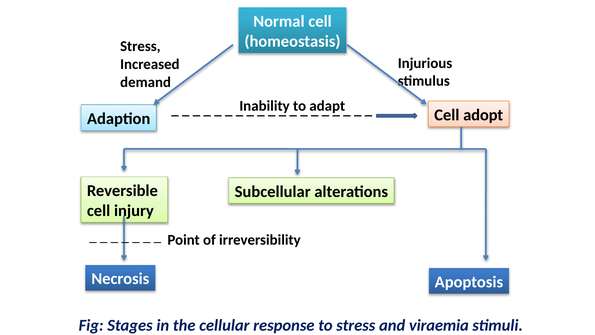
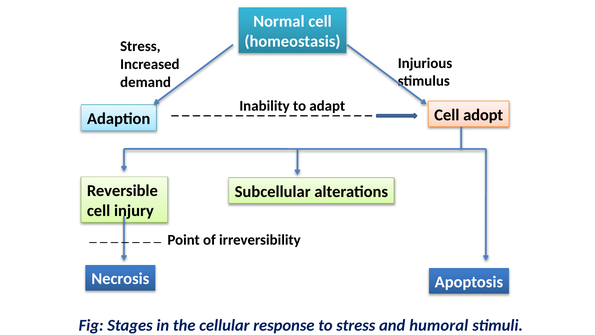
viraemia: viraemia -> humoral (439, 325)
